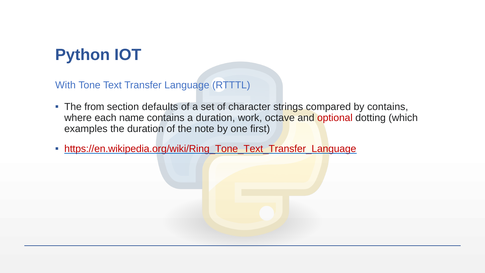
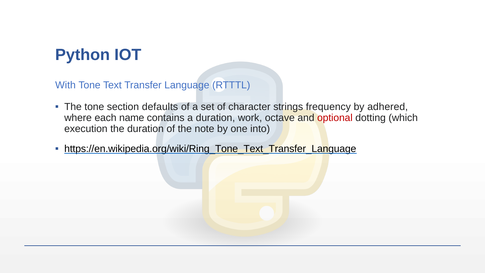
The from: from -> tone (94, 107)
compared: compared -> frequency (328, 107)
by contains: contains -> adhered (388, 107)
examples: examples -> execution (86, 129)
first: first -> into (260, 129)
https://en.wikipedia.org/wiki/Ring_Tone_Text_Transfer_Language colour: red -> black (210, 149)
